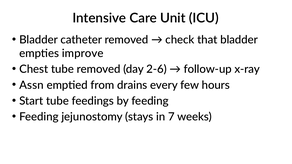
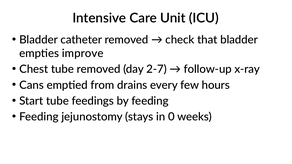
2-6: 2-6 -> 2-7 (157, 69)
Assn: Assn -> Cans (32, 85)
7: 7 -> 0 (171, 117)
